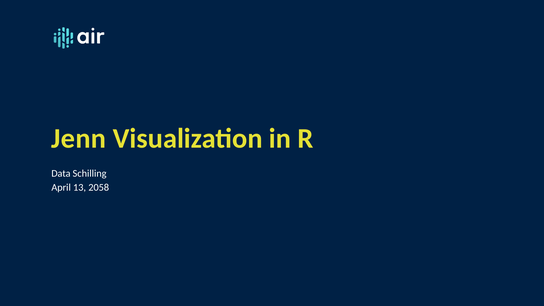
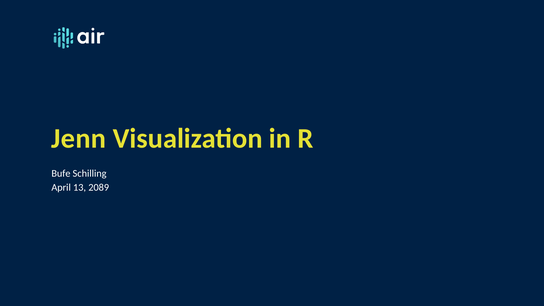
Data: Data -> Bufe (61, 173)
2058: 2058 -> 2089 (99, 187)
